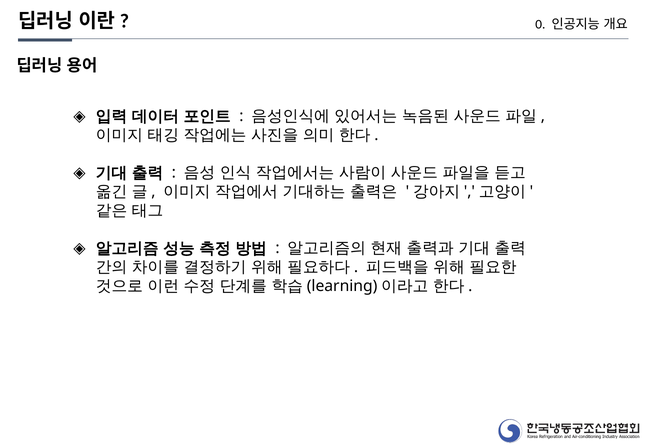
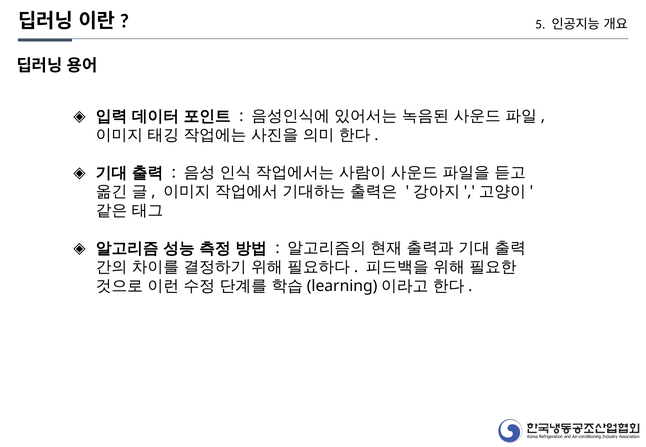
0: 0 -> 5 (540, 24)
